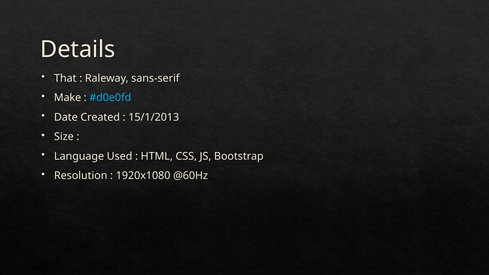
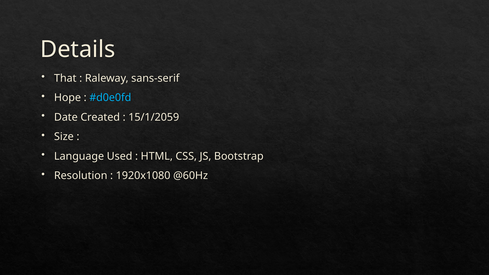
Make: Make -> Hope (68, 98)
15/1/2013: 15/1/2013 -> 15/1/2059 (154, 117)
